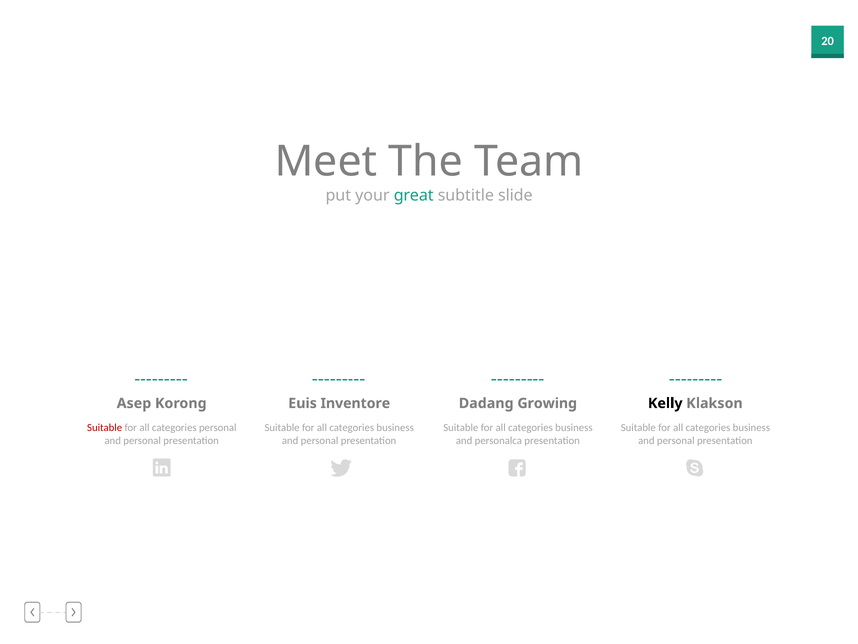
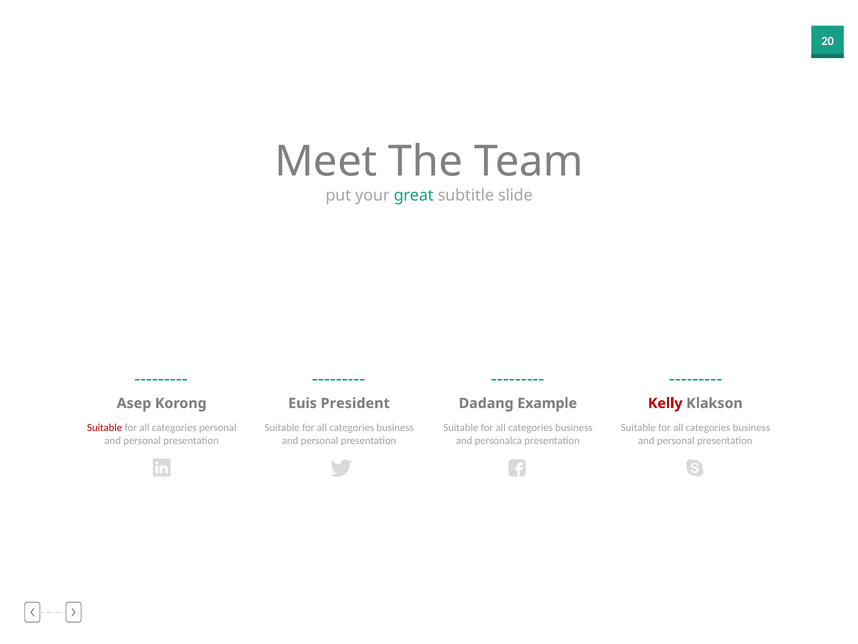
Inventore: Inventore -> President (355, 403)
Growing: Growing -> Example (547, 403)
Kelly colour: black -> red (665, 403)
